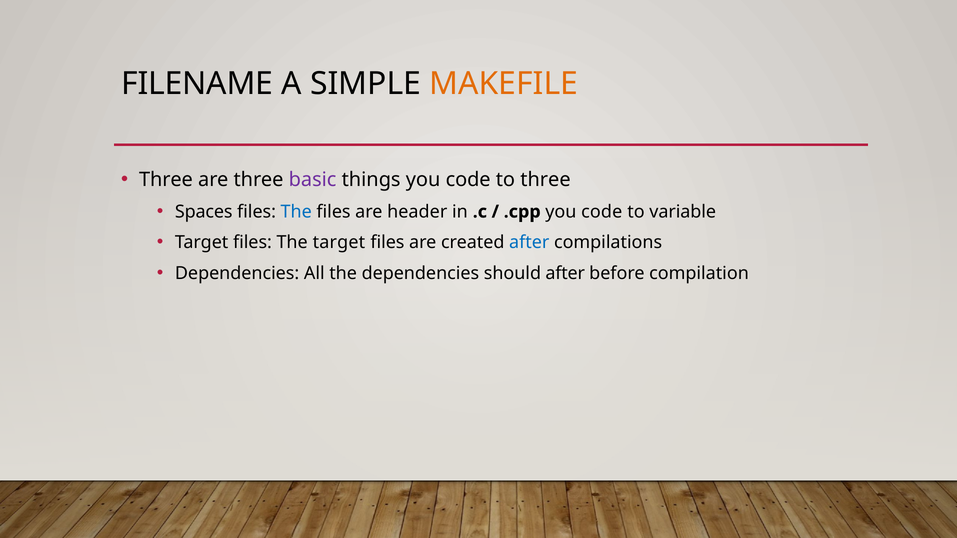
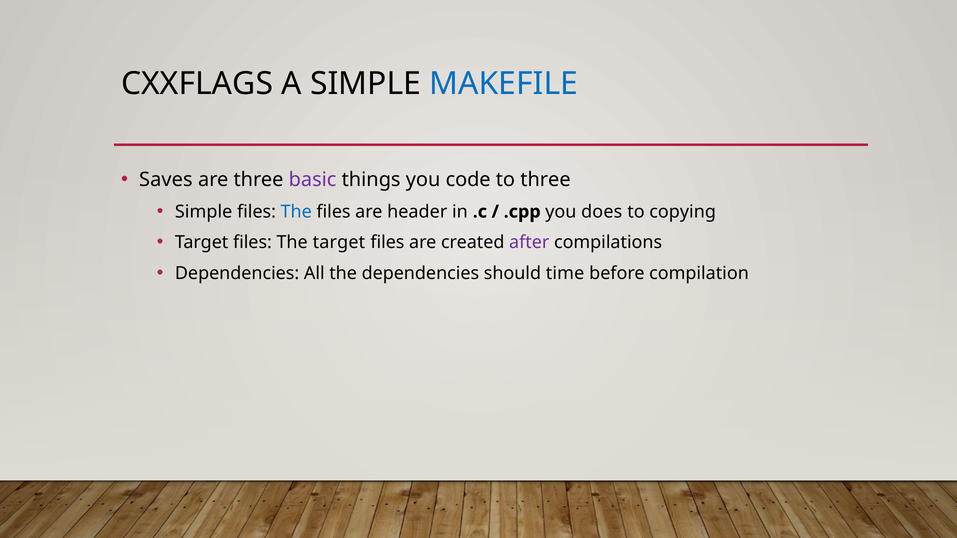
FILENAME: FILENAME -> CXXFLAGS (197, 84)
MAKEFILE colour: orange -> blue (504, 84)
Three: Three -> Saves (166, 180)
Spaces: Spaces -> Simple (204, 212)
.cpp you code: code -> does (602, 212)
variable: variable -> copying (683, 212)
after colour: blue -> purple (529, 243)
should after: after -> time (565, 273)
